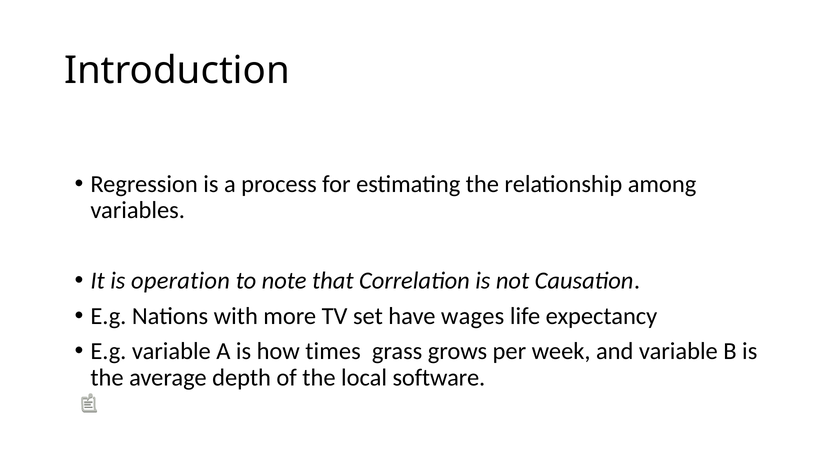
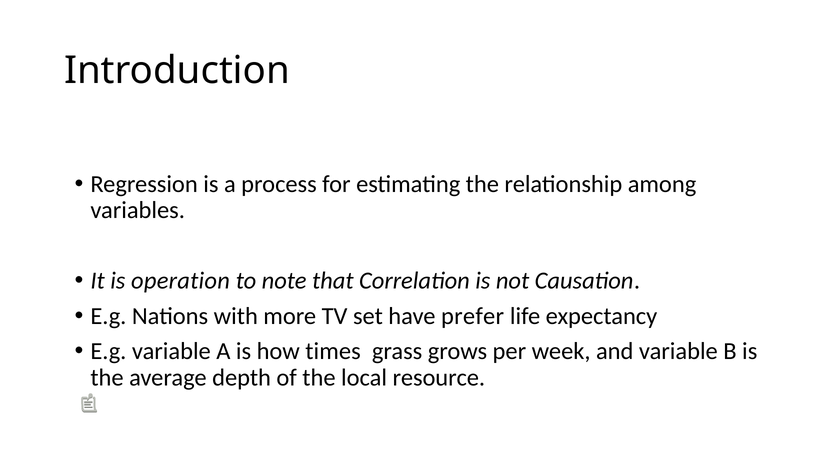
wages: wages -> prefer (473, 316)
software: software -> resource (439, 378)
